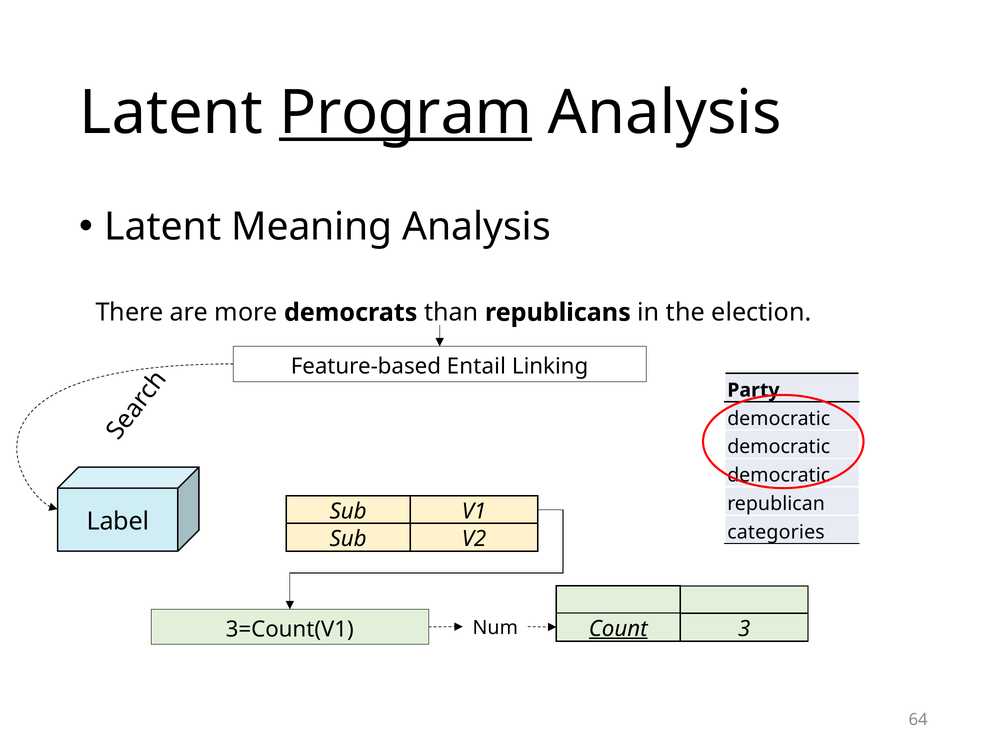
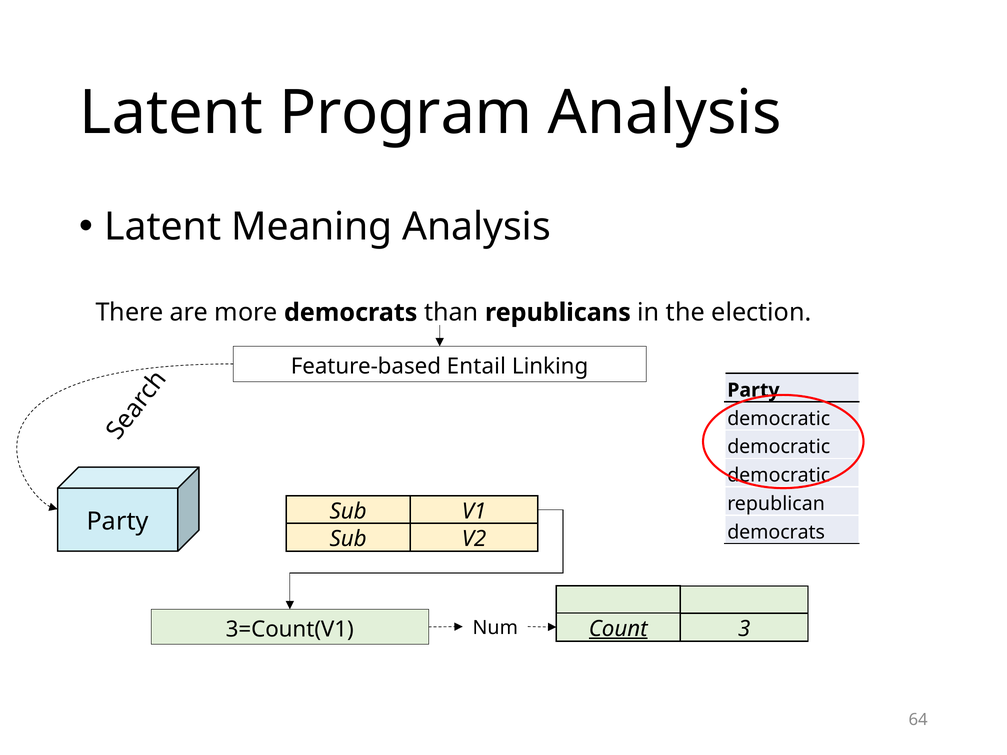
Program underline: present -> none (406, 113)
Label: Label -> Party (118, 522)
categories: categories -> democrats (776, 532)
